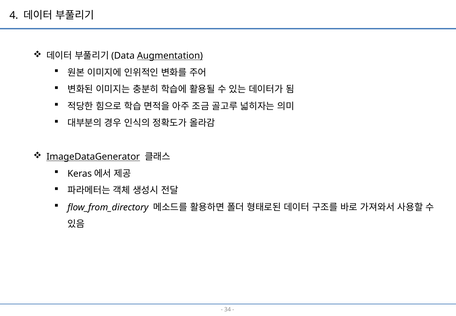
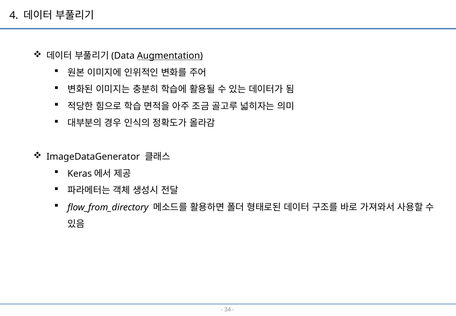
ImageDataGenerator underline: present -> none (93, 157)
